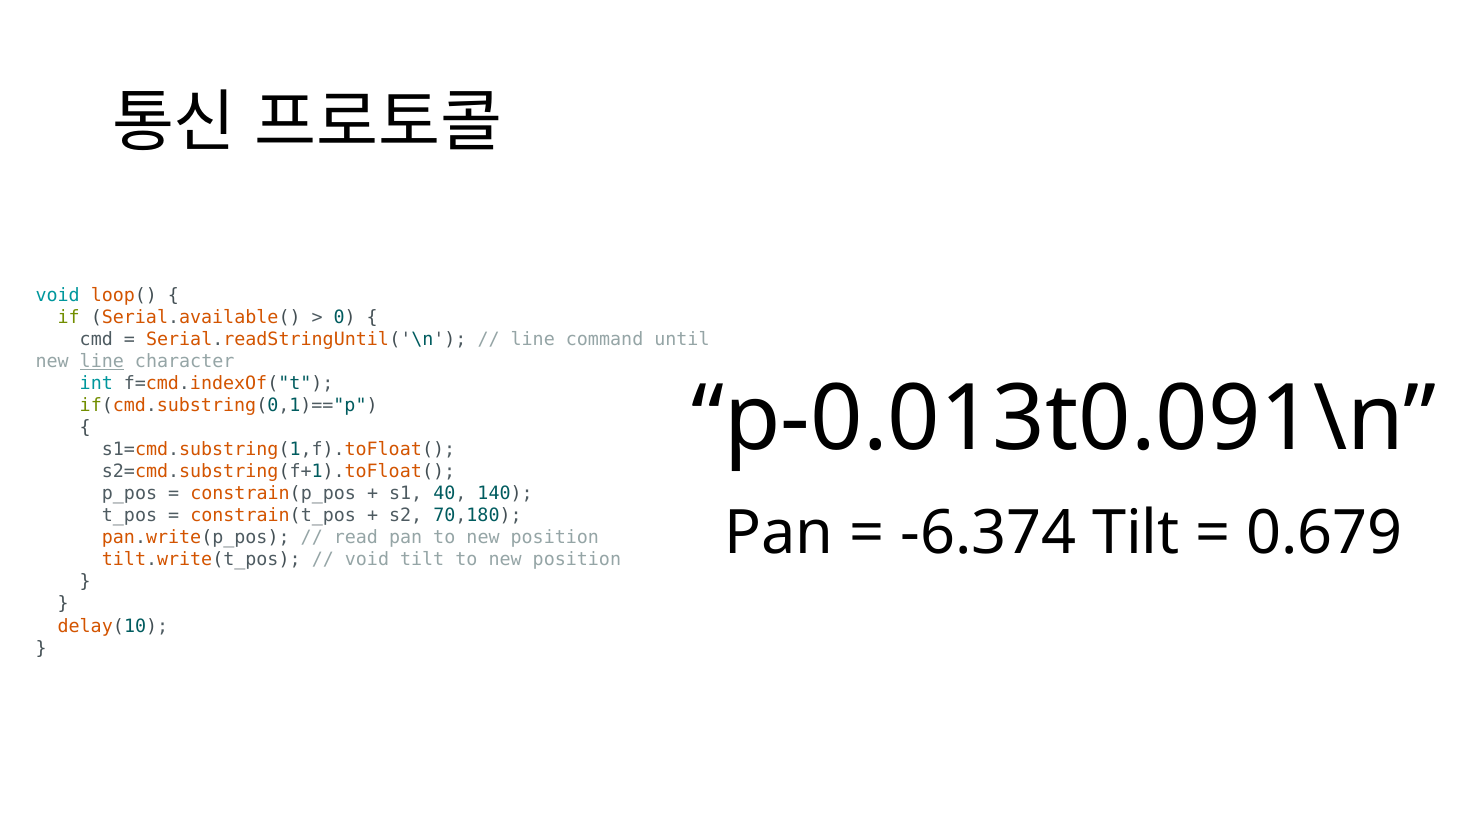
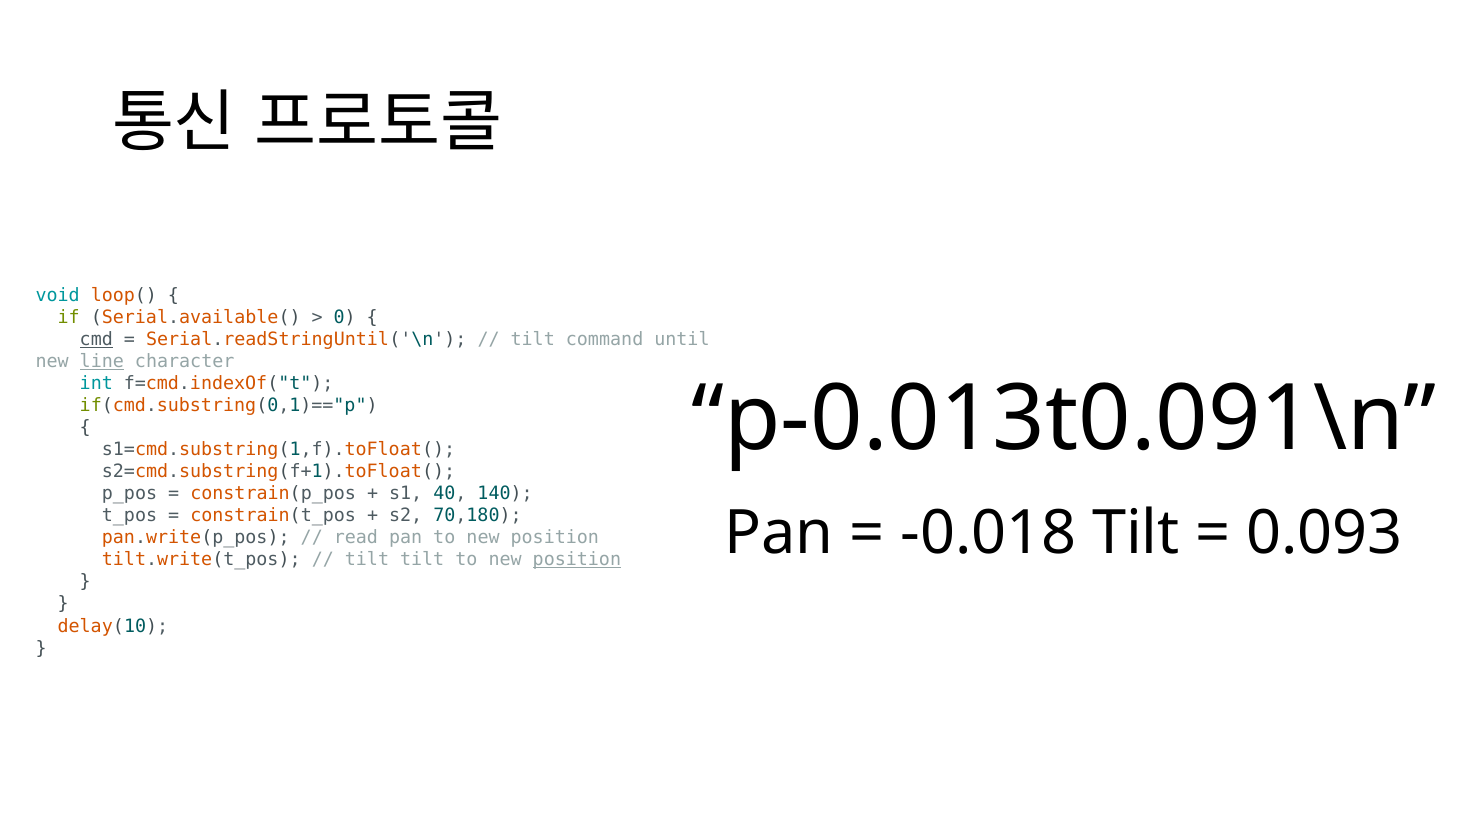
cmd underline: none -> present (96, 339)
line: line -> tilt (533, 339)
-6.374: -6.374 -> -0.018 (988, 533)
0.679: 0.679 -> 0.093 (1325, 533)
void: void -> tilt (367, 560)
position underline: none -> present (577, 560)
